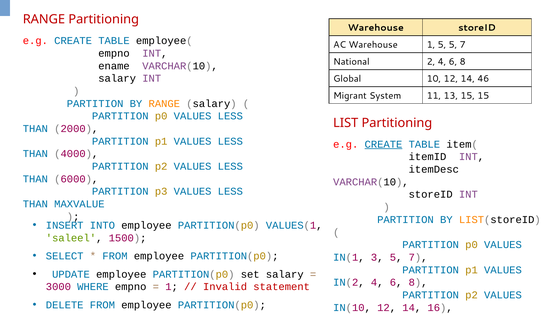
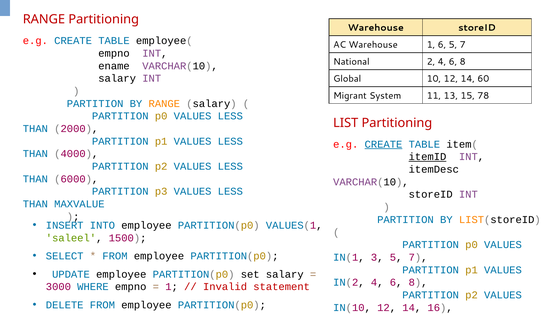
1 5: 5 -> 6 (442, 45)
46: 46 -> 60 (483, 79)
15 15: 15 -> 78 (483, 96)
itemID underline: none -> present (427, 157)
